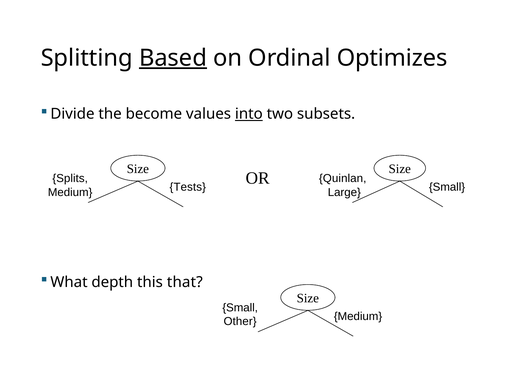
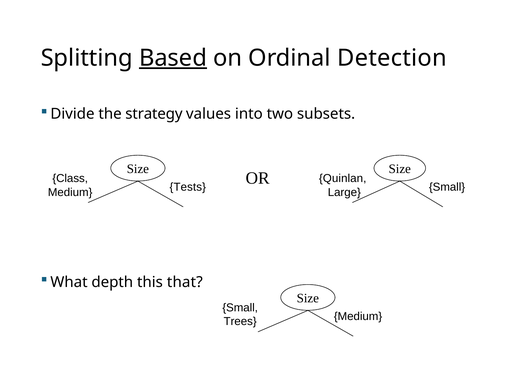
Optimizes: Optimizes -> Detection (392, 58)
become: become -> strategy (154, 114)
into underline: present -> none (249, 114)
Splits: Splits -> Class (70, 178)
Other: Other -> Trees (240, 321)
